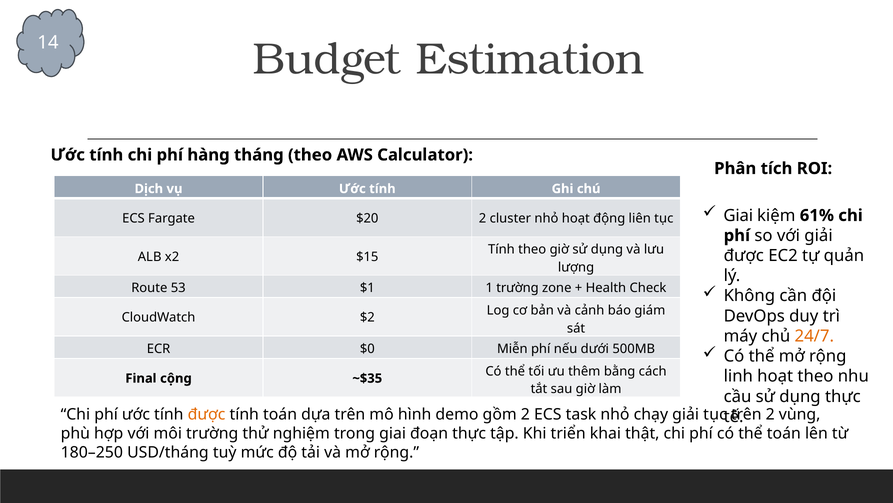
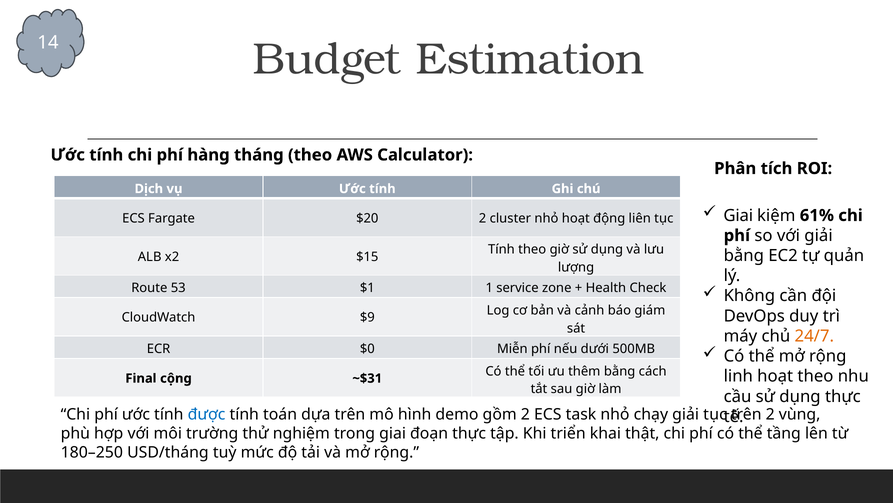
được: được -> bằng (744, 255)
1 trường: trường -> service (517, 288)
$2: $2 -> $9 (367, 317)
~$35: ~$35 -> ~$31 (367, 378)
được colour: orange -> blue (207, 414)
thể toán: toán -> tầng (784, 433)
